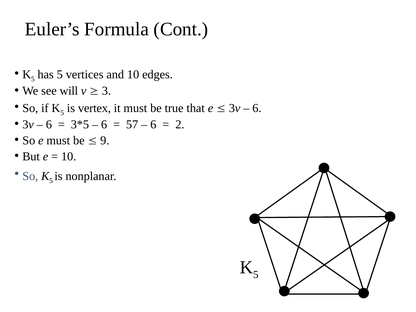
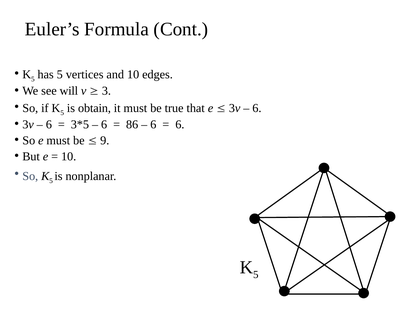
vertex: vertex -> obtain (94, 108)
57: 57 -> 86 (132, 124)
2: 2 -> 6 (180, 124)
